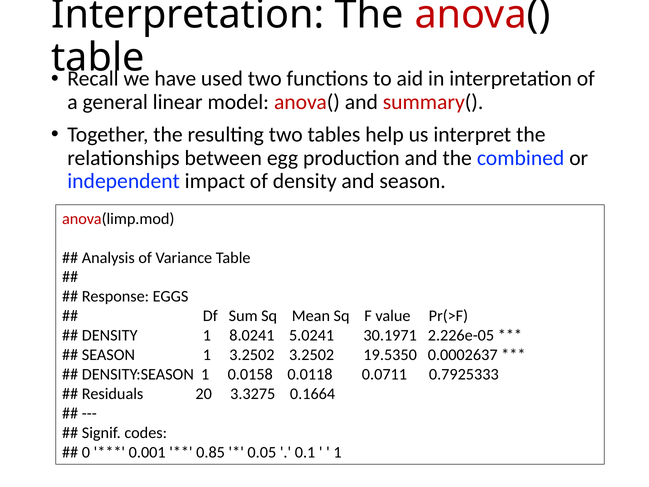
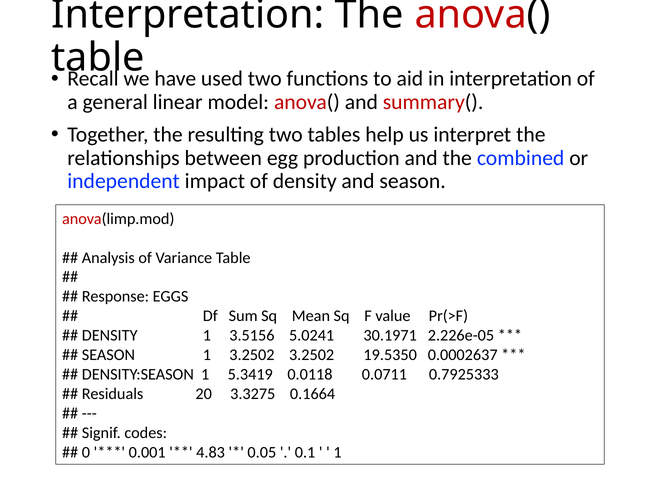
8.0241: 8.0241 -> 3.5156 (252, 335)
0.0158: 0.0158 -> 5.3419 (250, 374)
0.85: 0.85 -> 4.83 (211, 452)
